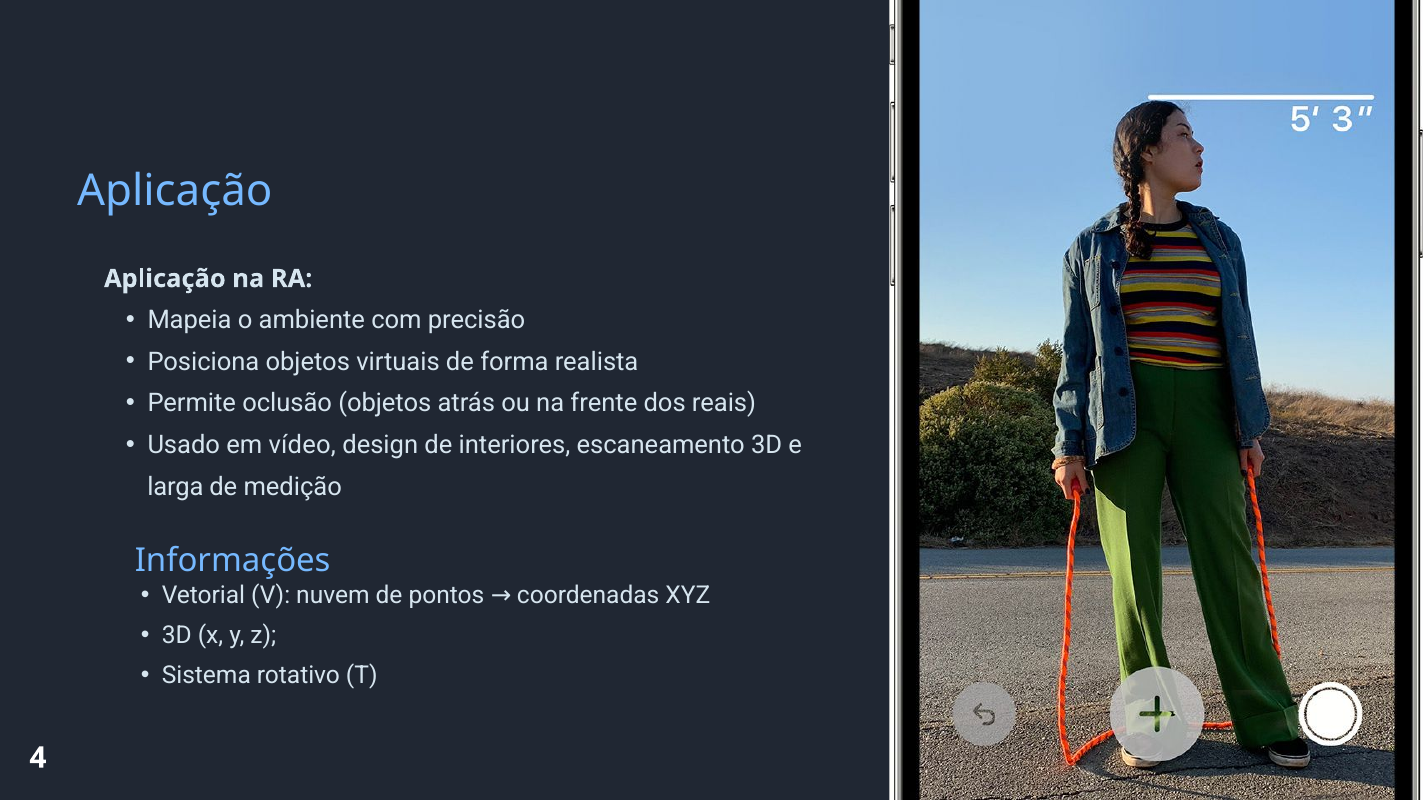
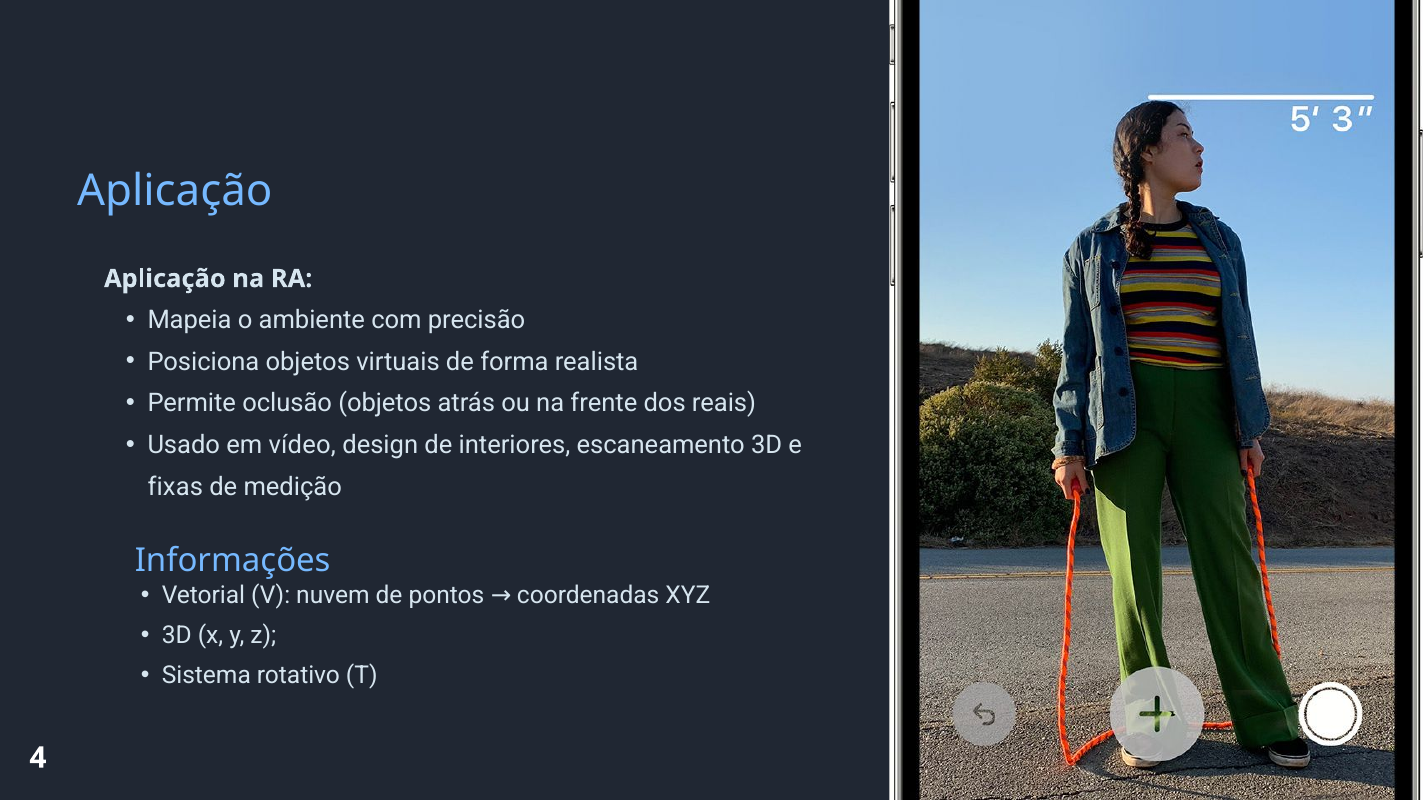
larga: larga -> fixas (175, 487)
